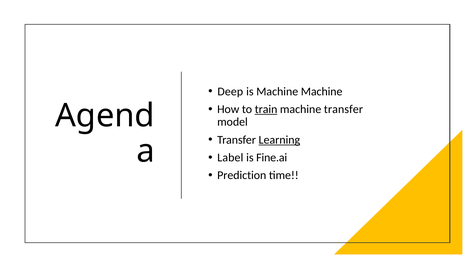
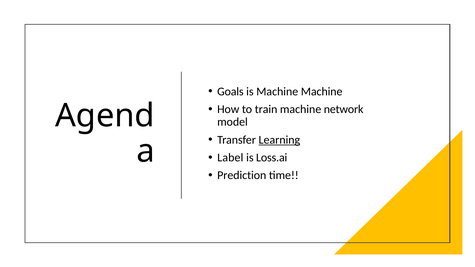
Deep: Deep -> Goals (230, 92)
train underline: present -> none (266, 109)
machine transfer: transfer -> network (344, 109)
Fine.ai: Fine.ai -> Loss.ai (272, 158)
